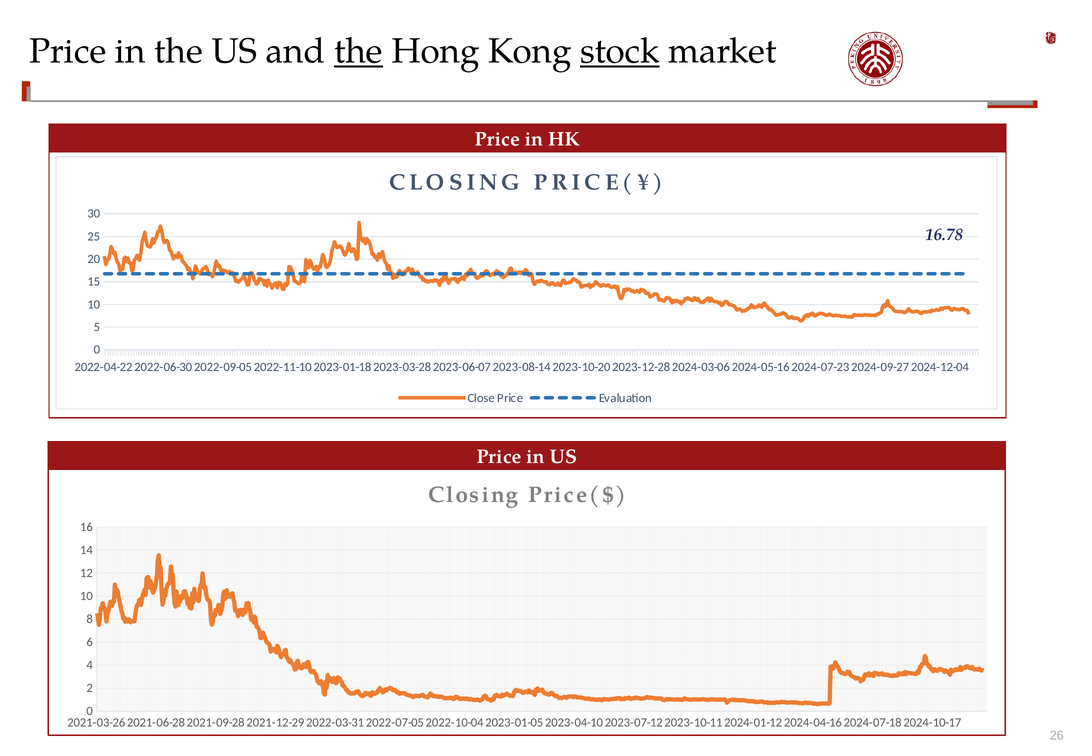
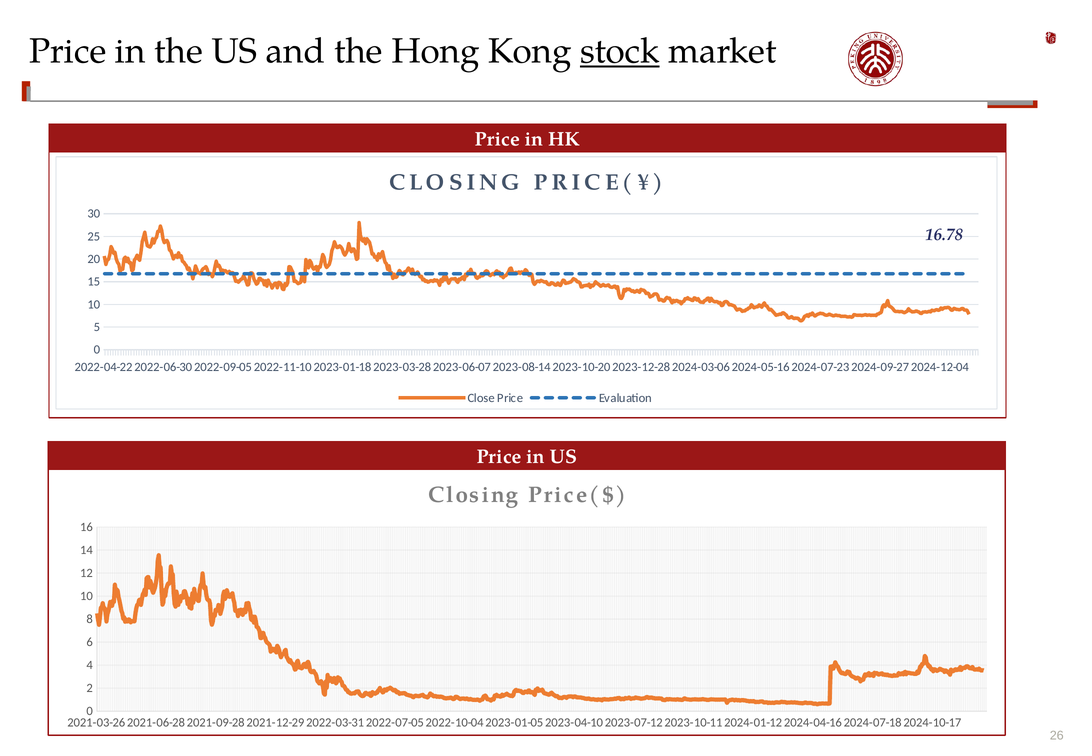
the underline: present -> none (358, 51)
